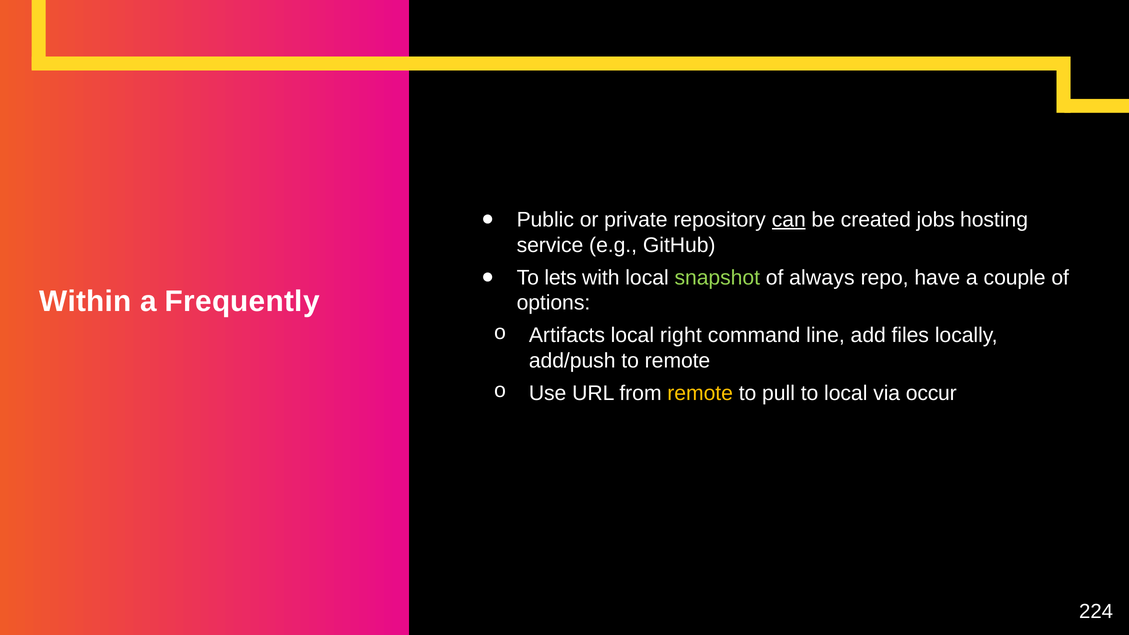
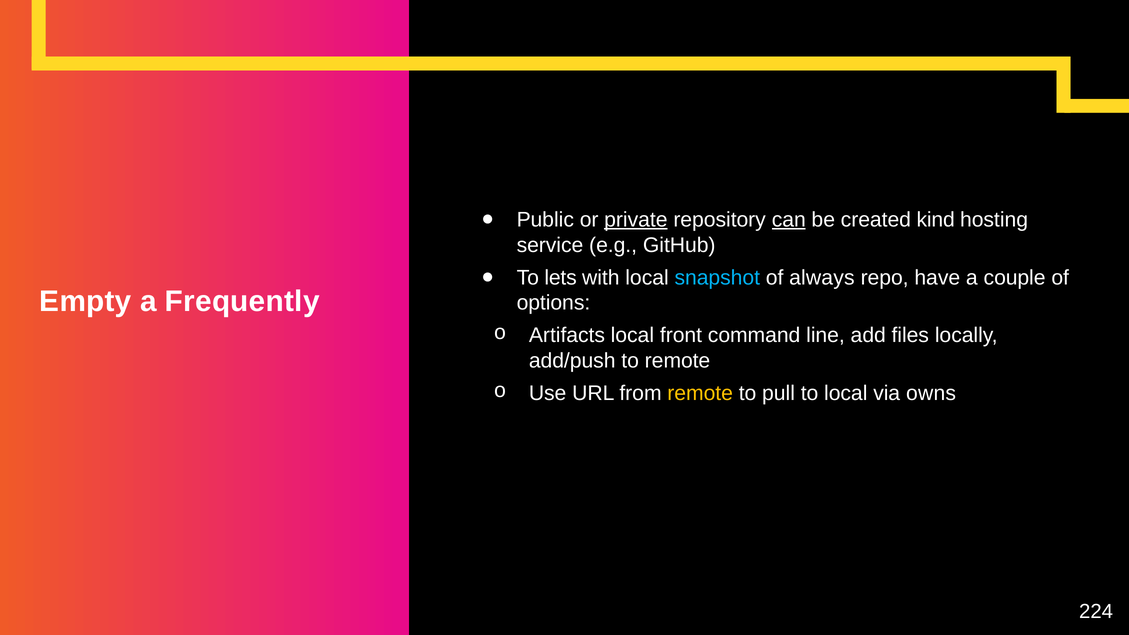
private underline: none -> present (636, 220)
jobs: jobs -> kind (936, 220)
snapshot colour: light green -> light blue (717, 278)
Within: Within -> Empty (85, 301)
right: right -> front (681, 335)
occur: occur -> owns (931, 393)
